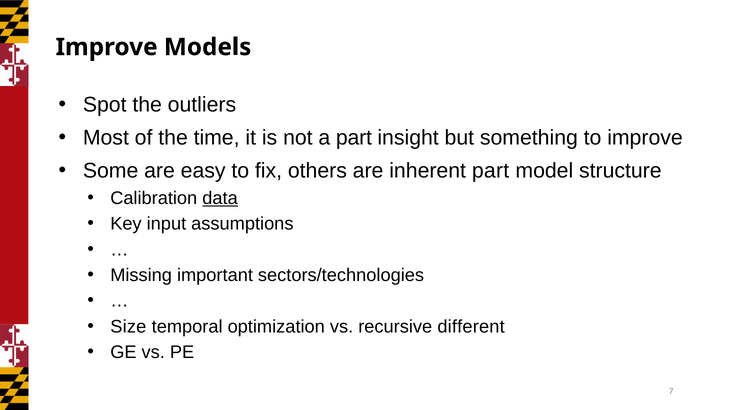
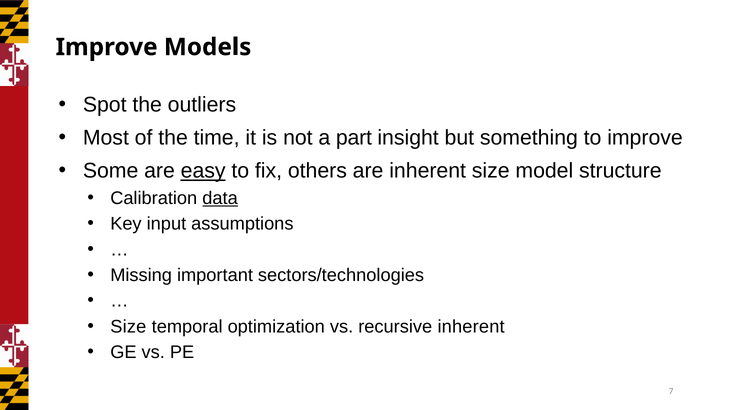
easy underline: none -> present (203, 171)
inherent part: part -> size (491, 171)
recursive different: different -> inherent (471, 327)
